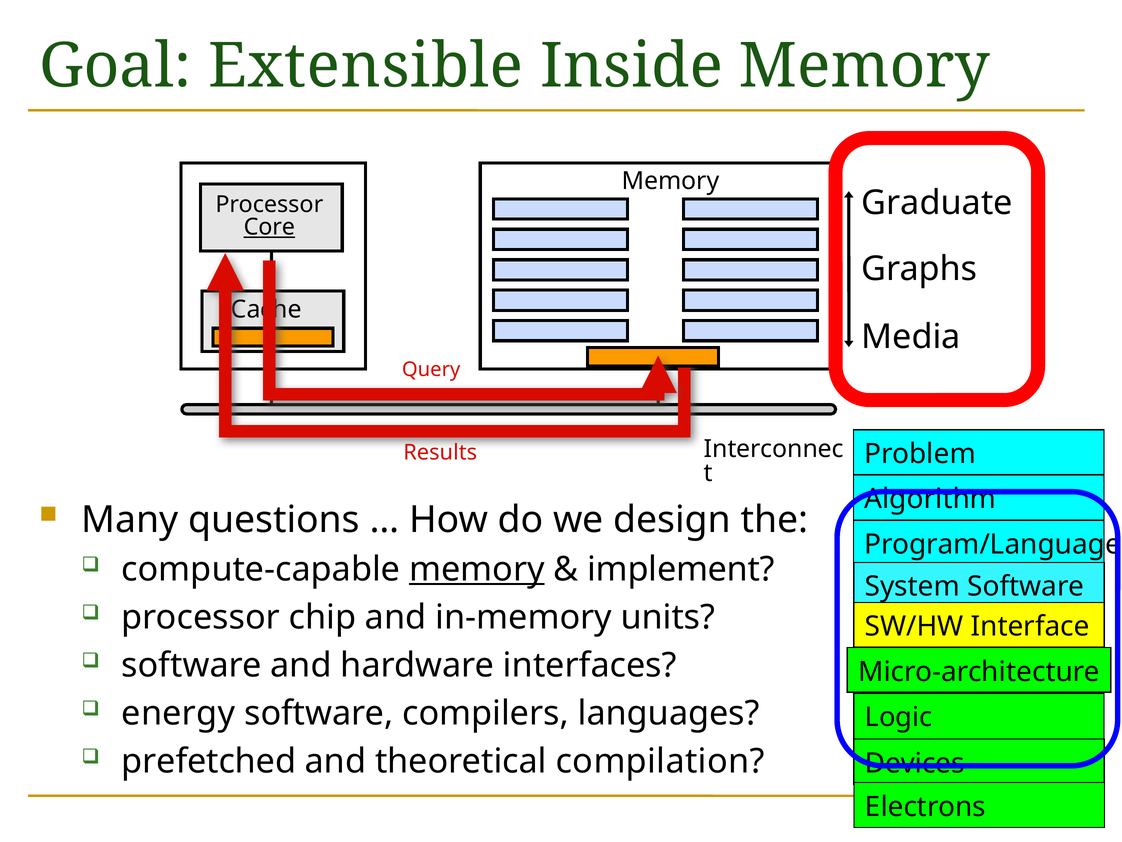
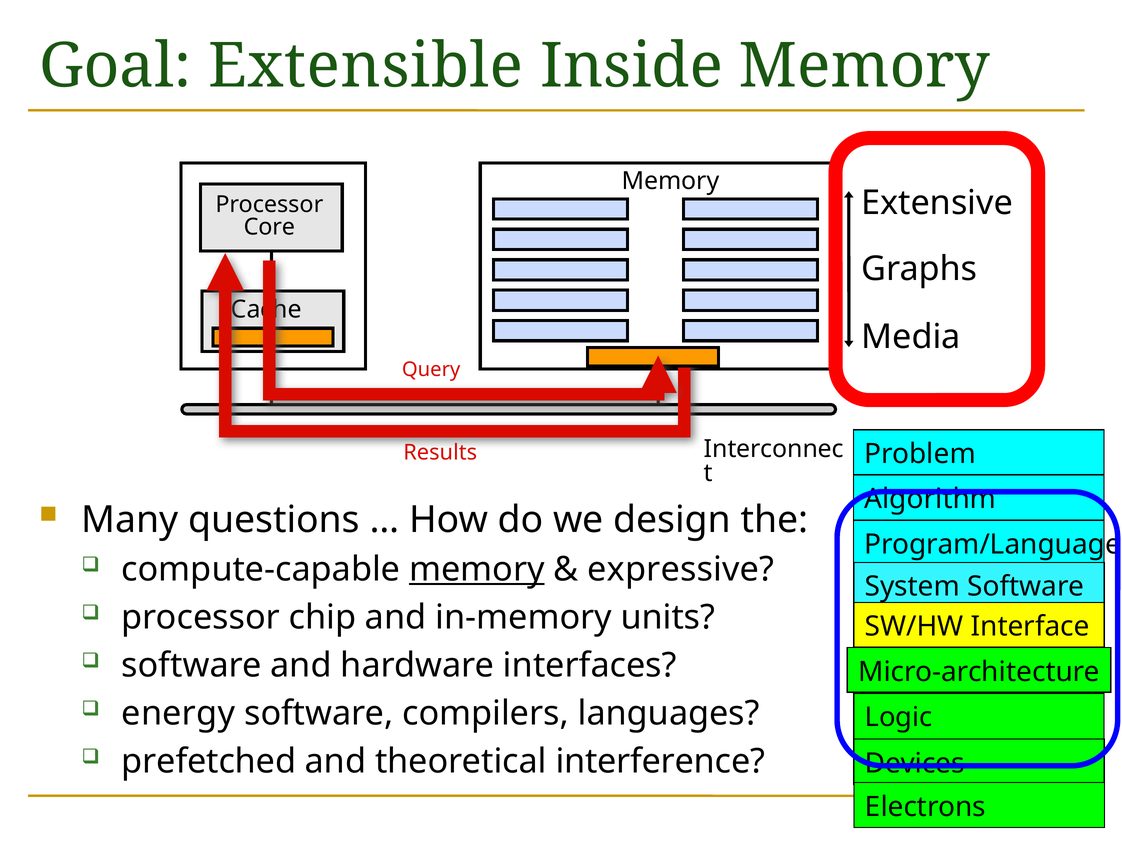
Graduate: Graduate -> Extensive (937, 203)
Core underline: present -> none (269, 227)
implement: implement -> expressive (681, 569)
compilation: compilation -> interference (660, 761)
